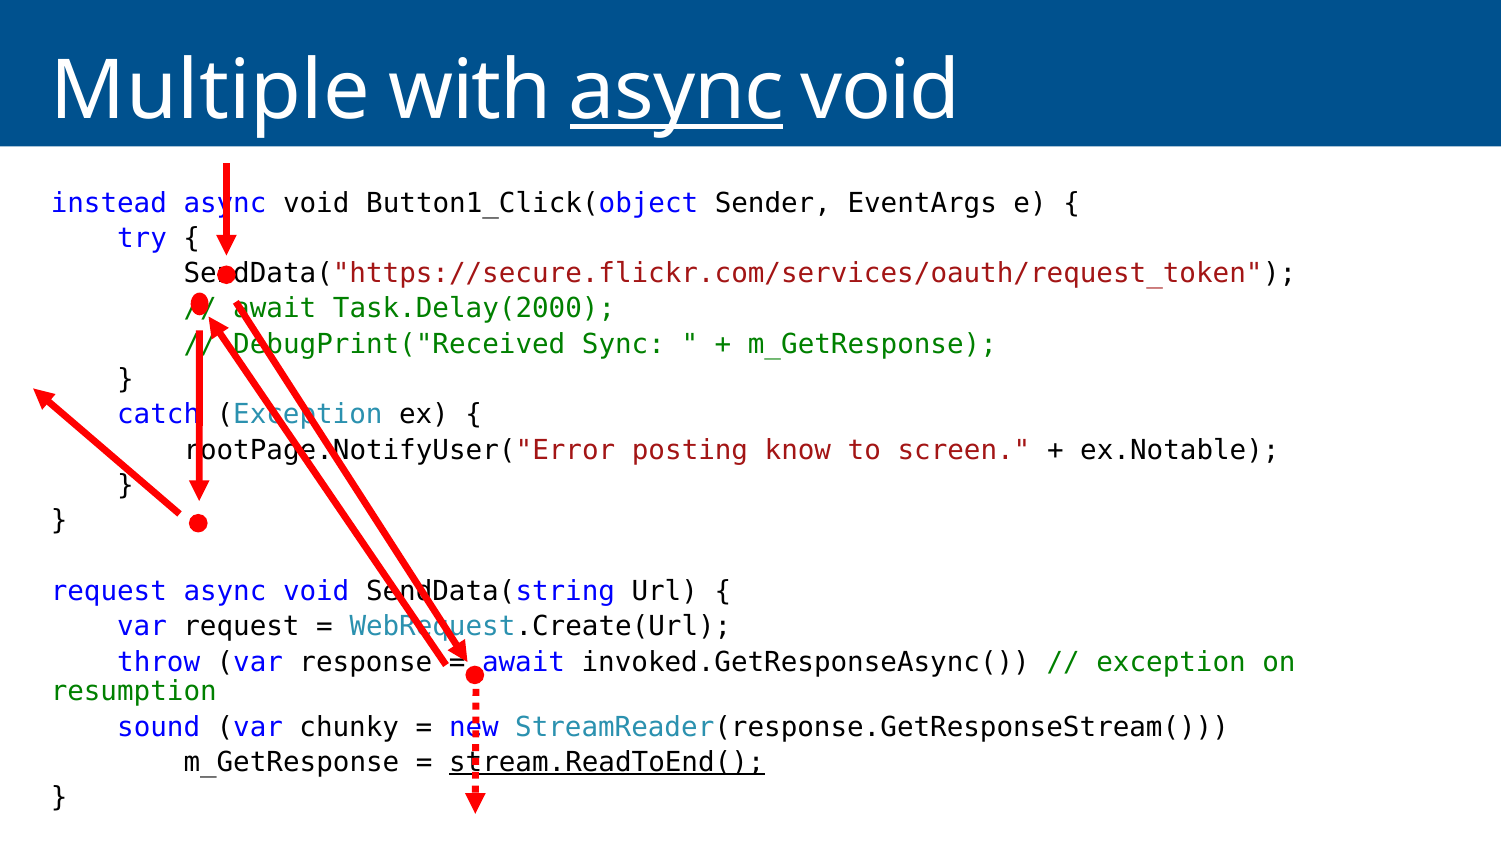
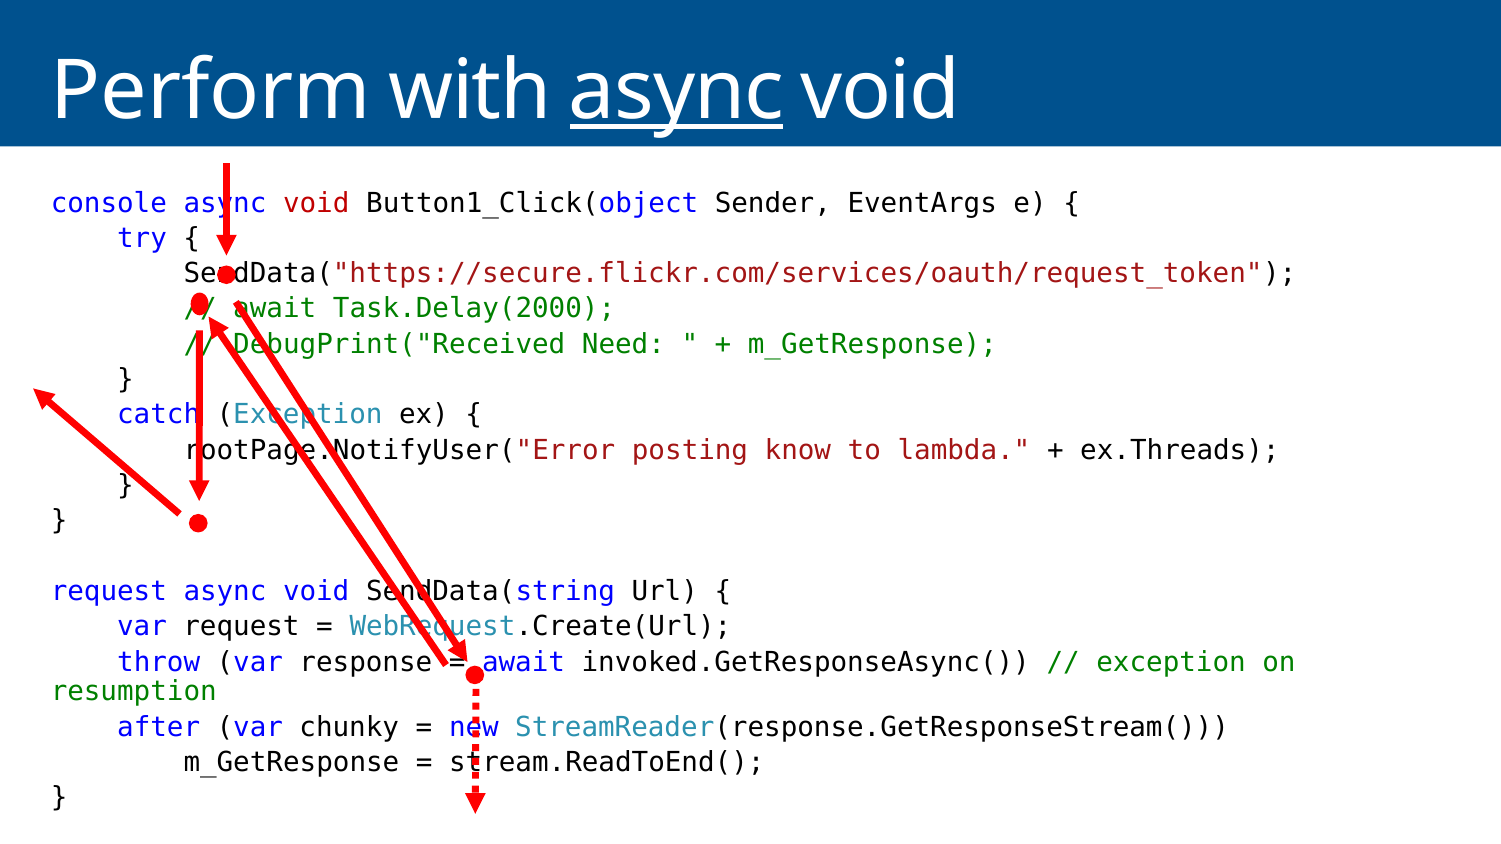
Multiple: Multiple -> Perform (211, 91)
instead: instead -> console (109, 203)
void colour: black -> red (316, 203)
Sync: Sync -> Need (623, 344)
screen: screen -> lambda (964, 450)
ex.Notable: ex.Notable -> ex.Threads (1180, 450)
sound: sound -> after (159, 727)
stream.ReadToEnd( underline: present -> none (607, 763)
